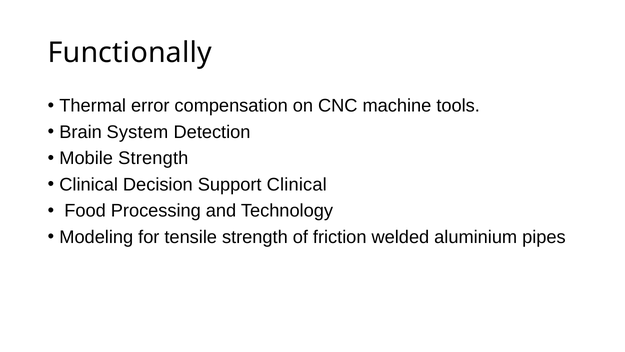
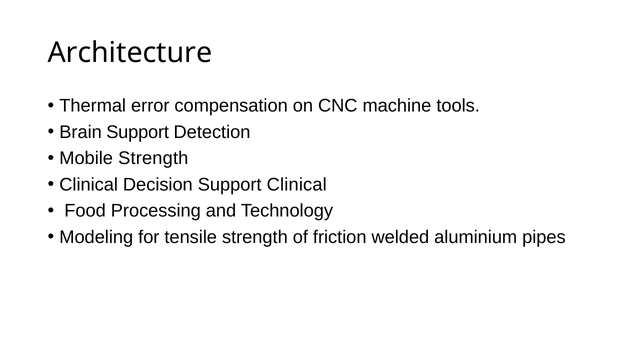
Functionally: Functionally -> Architecture (130, 53)
Brain System: System -> Support (138, 132)
